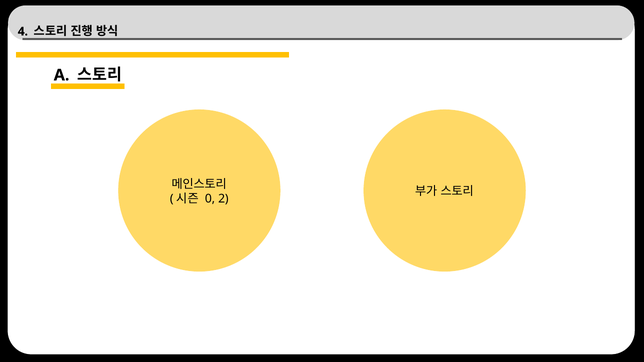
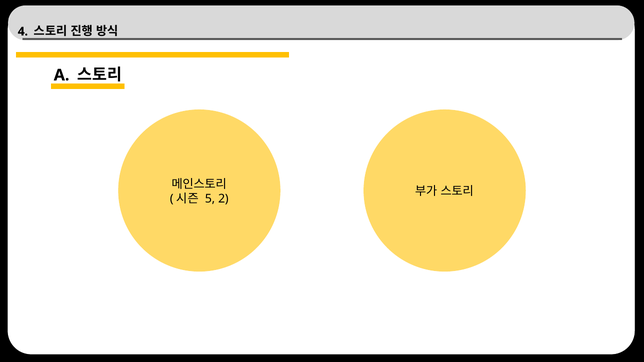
0: 0 -> 5 (210, 199)
